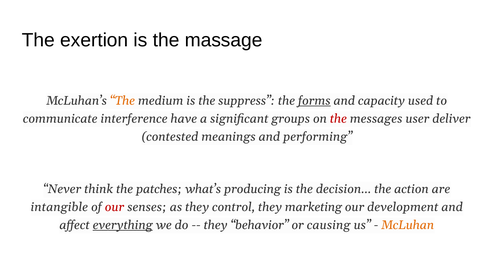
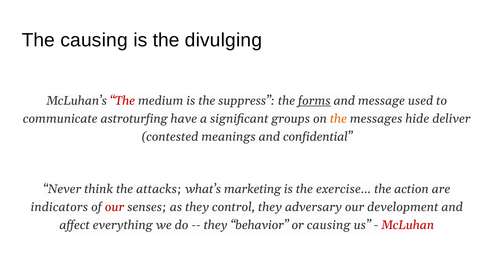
The exertion: exertion -> causing (94, 40)
massage: massage -> divulging (224, 40)
The colour: orange -> red (122, 101)
capacity: capacity -> message (381, 101)
interference: interference -> astroturfing (134, 119)
the colour: red -> orange (338, 119)
user: user -> hide (417, 119)
performing: performing -> confidential (318, 137)
patches: patches -> attacks (159, 189)
producing: producing -> marketing (253, 189)
decision…: decision… -> exercise… (344, 189)
intangible: intangible -> indicators (59, 207)
marketing: marketing -> adversary (313, 207)
everything underline: present -> none (123, 225)
McLuhan colour: orange -> red (408, 225)
